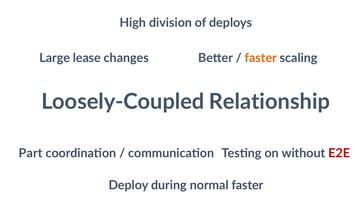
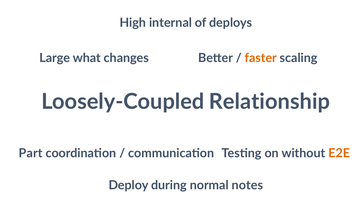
division: division -> internal (171, 23)
lease: lease -> what (87, 58)
E2E colour: red -> orange (339, 153)
normal faster: faster -> notes (247, 185)
